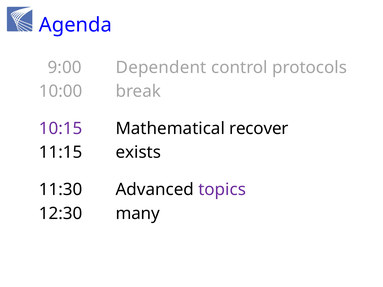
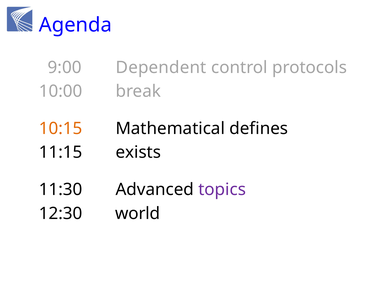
10:15 colour: purple -> orange (61, 129)
recover: recover -> defines (259, 129)
many: many -> world (138, 214)
